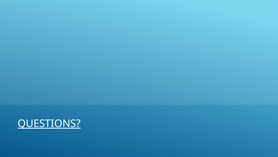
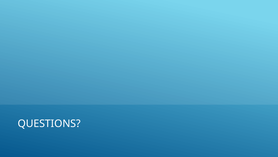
QUESTIONS underline: present -> none (49, 123)
